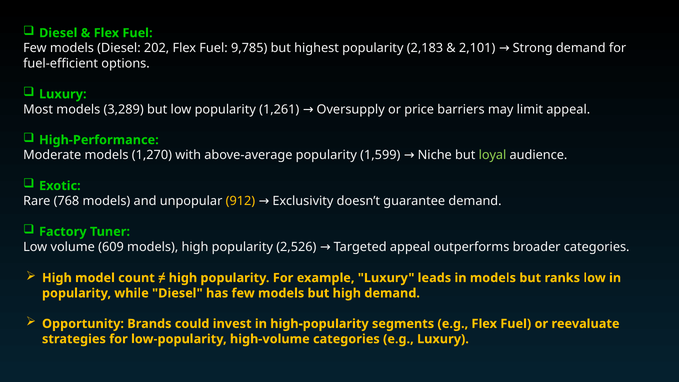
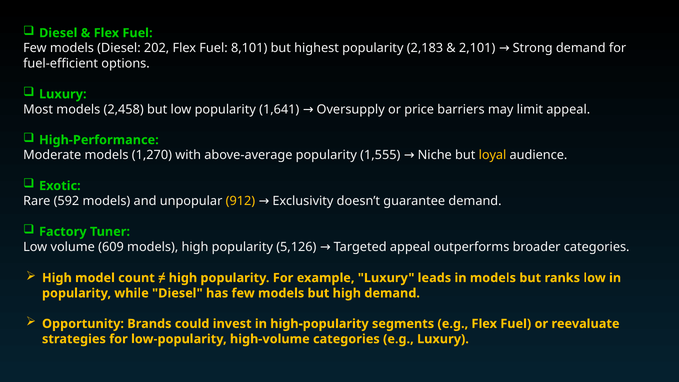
9,785: 9,785 -> 8,101 (249, 48)
3,289: 3,289 -> 2,458 (124, 109)
1,261: 1,261 -> 1,641 (279, 109)
1,599: 1,599 -> 1,555 (380, 155)
loyal colour: light green -> yellow (492, 155)
768: 768 -> 592 (66, 201)
2,526: 2,526 -> 5,126 (296, 247)
